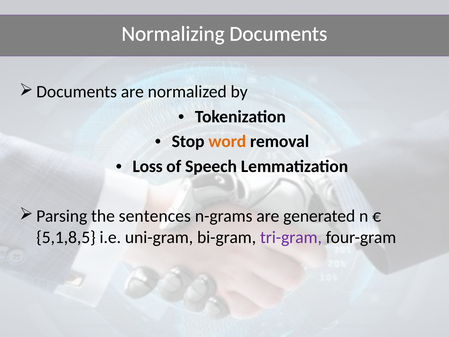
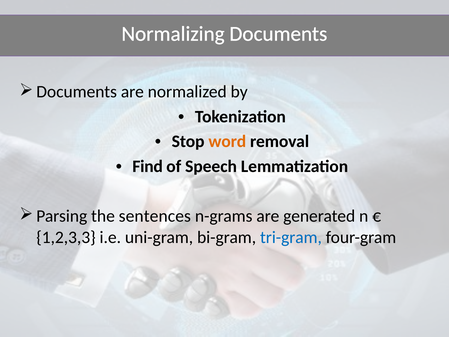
Loss: Loss -> Find (148, 166)
5,1,8,5: 5,1,8,5 -> 1,2,3,3 (66, 237)
tri-gram colour: purple -> blue (291, 237)
